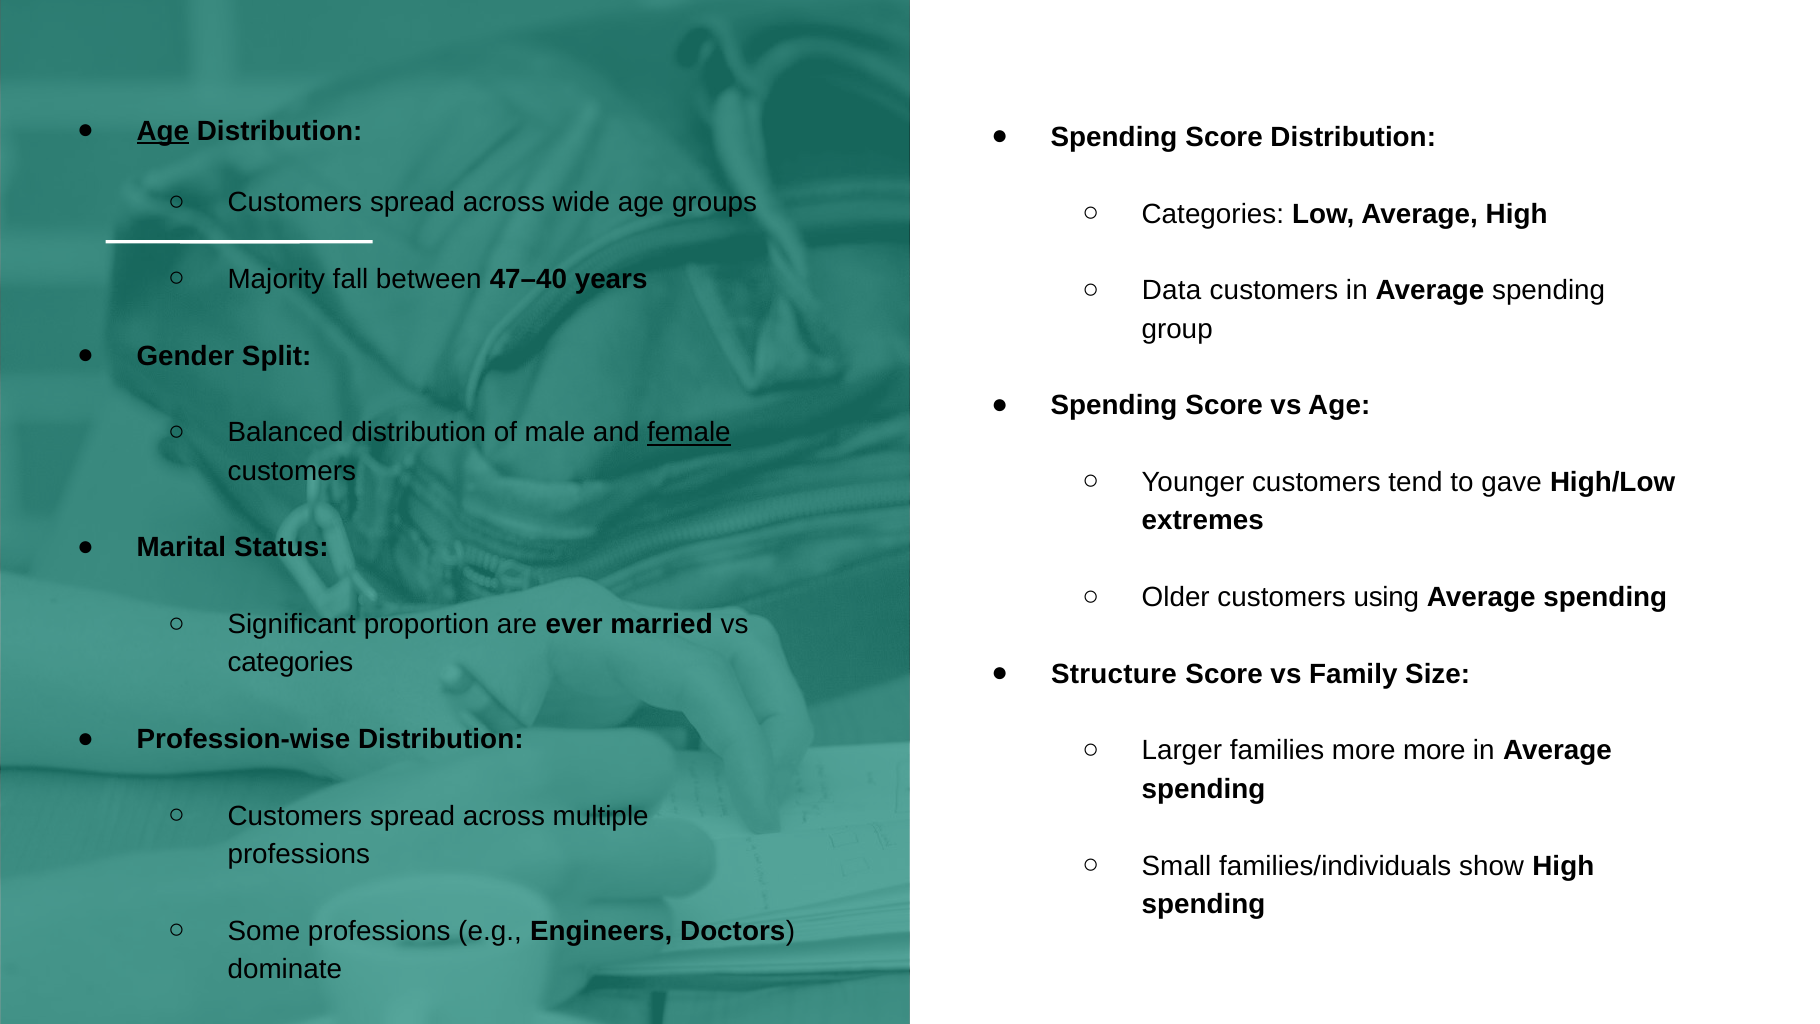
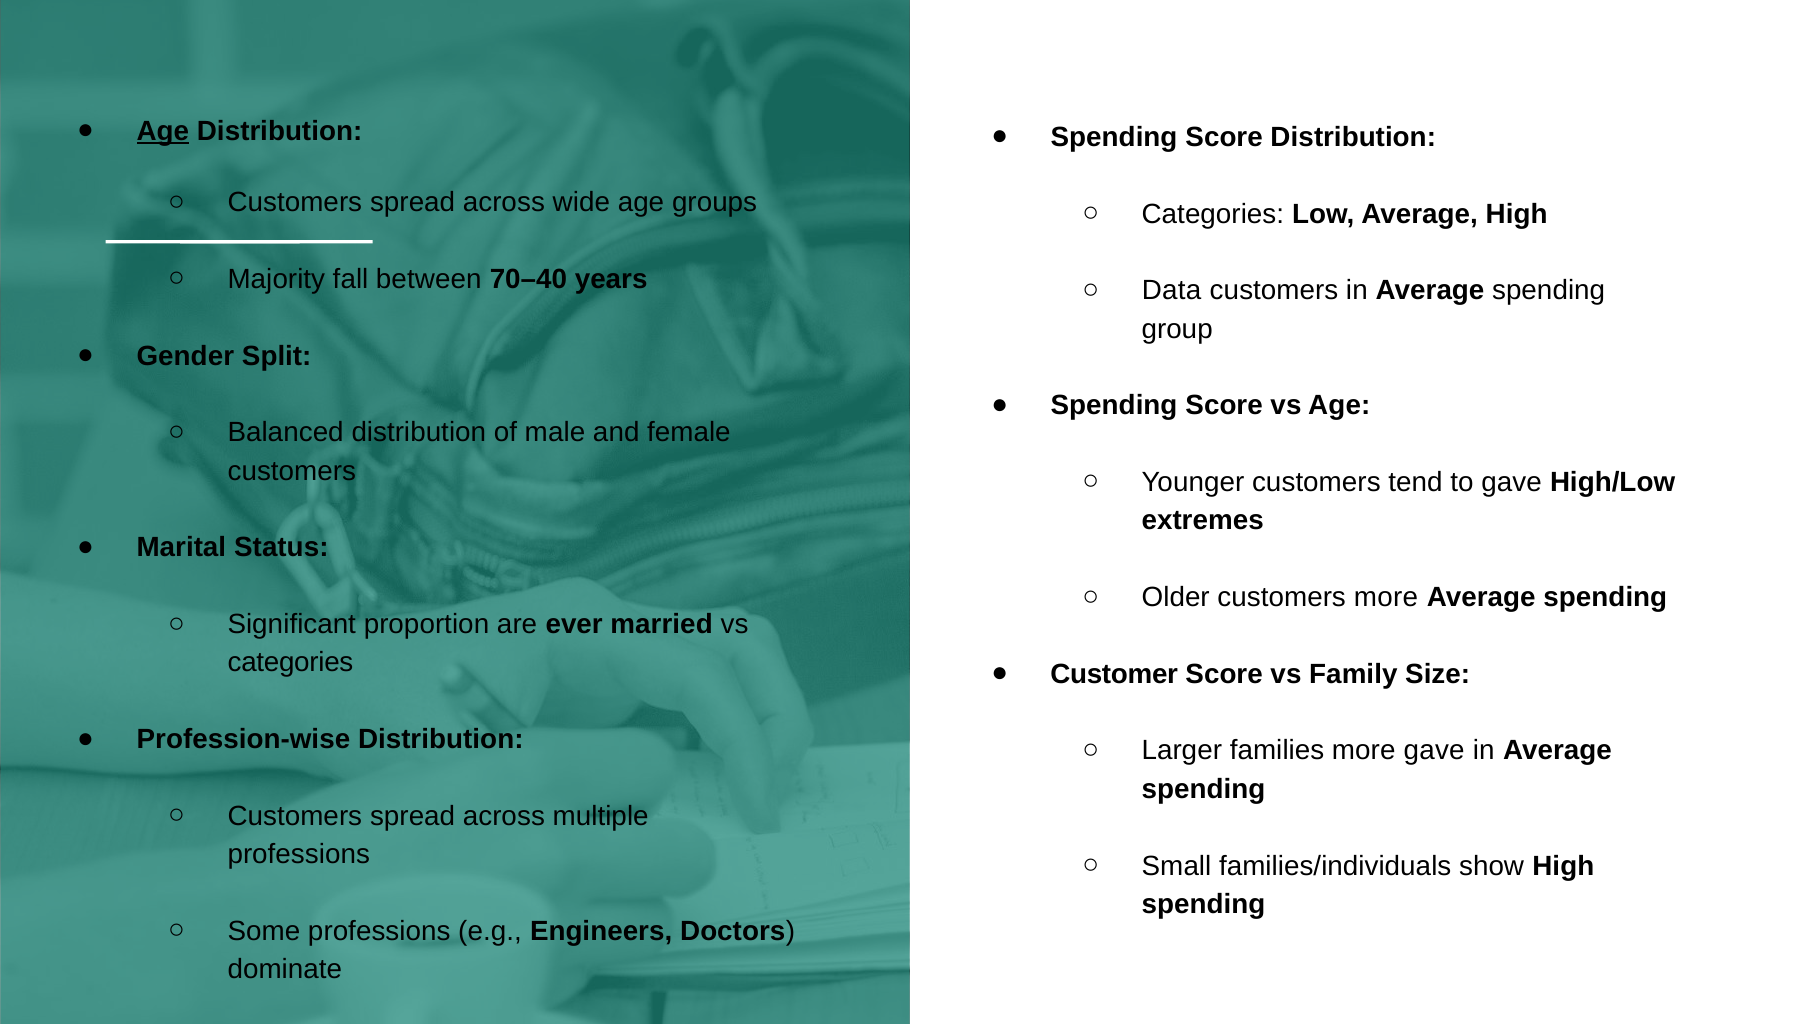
47–40: 47–40 -> 70–40 (528, 279)
female underline: present -> none (689, 433)
customers using: using -> more (1386, 597)
Structure: Structure -> Customer (1114, 674)
more more: more -> gave (1434, 751)
